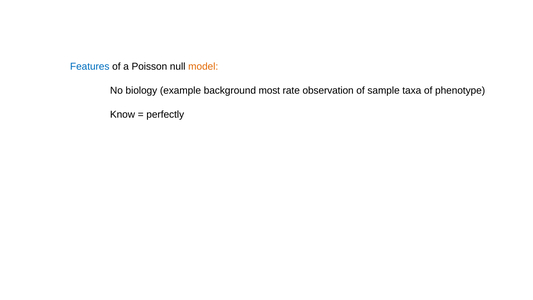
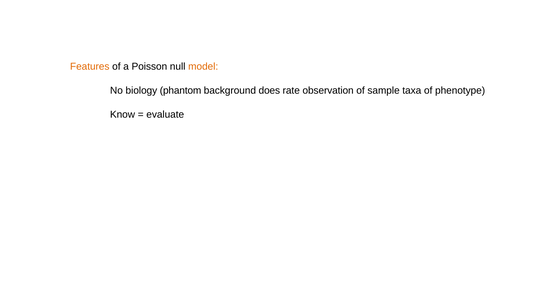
Features colour: blue -> orange (90, 66)
example: example -> phantom (181, 90)
most: most -> does (269, 90)
perfectly: perfectly -> evaluate (165, 114)
